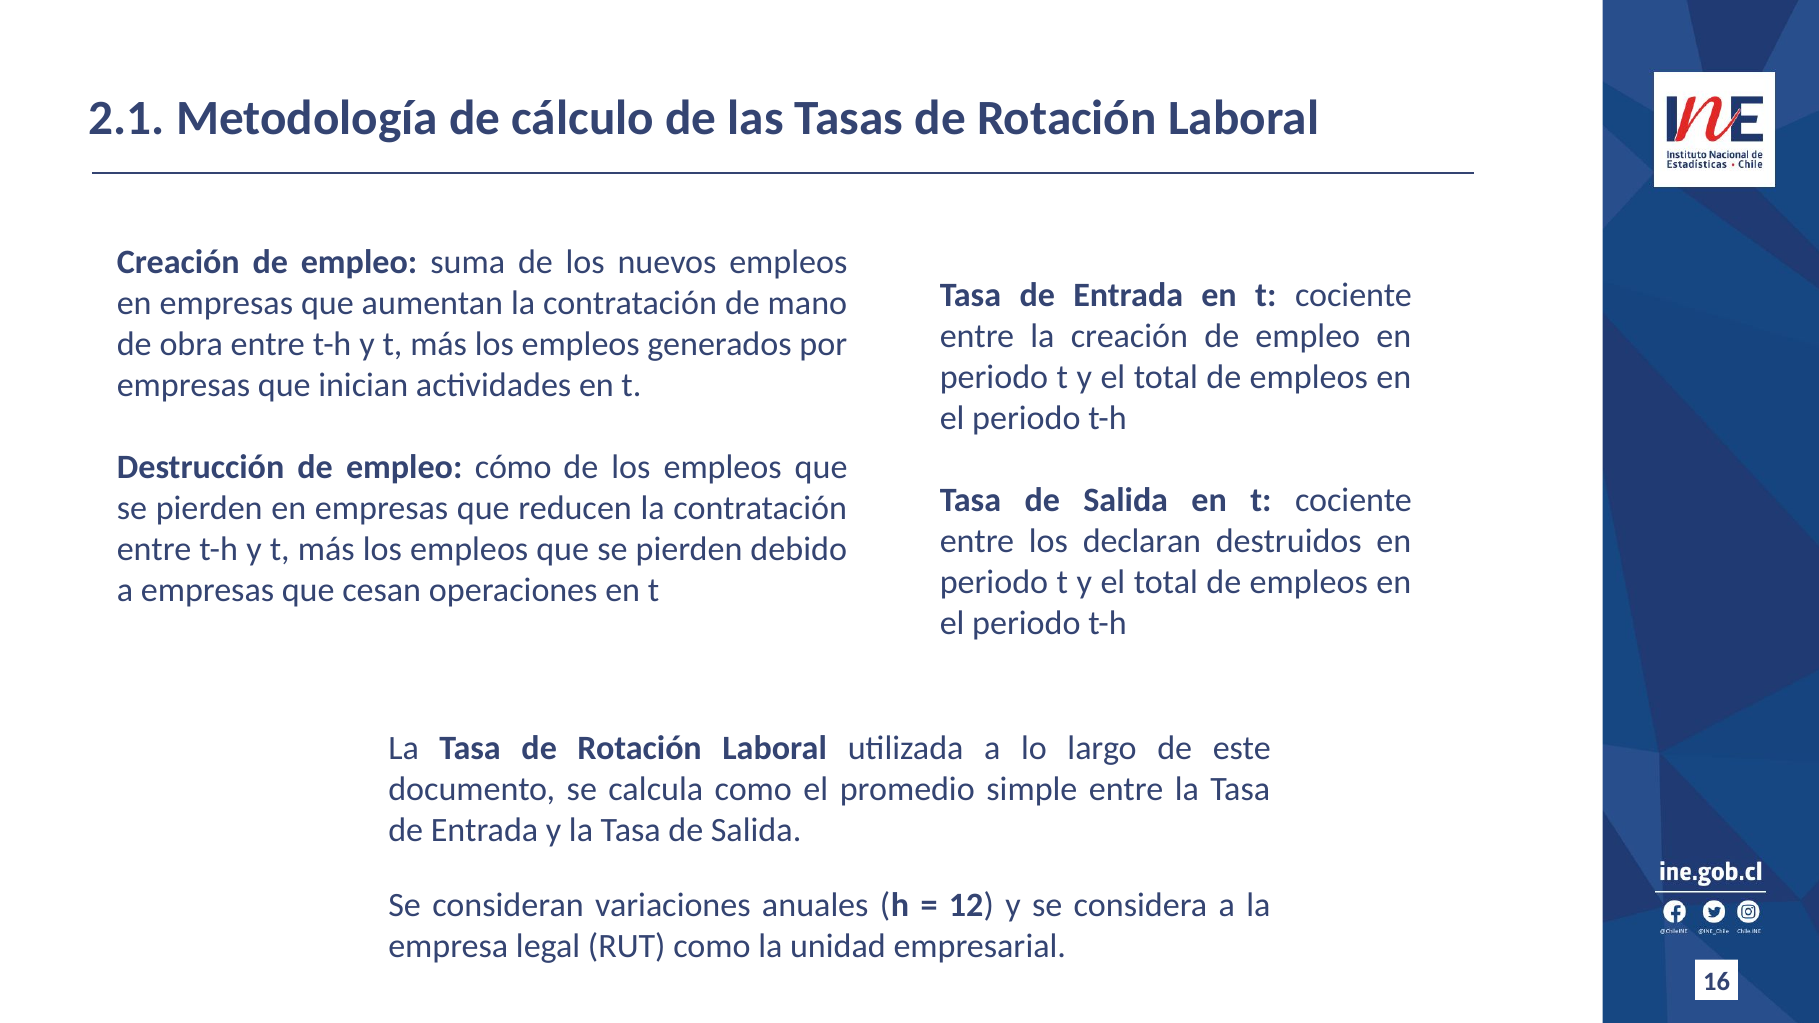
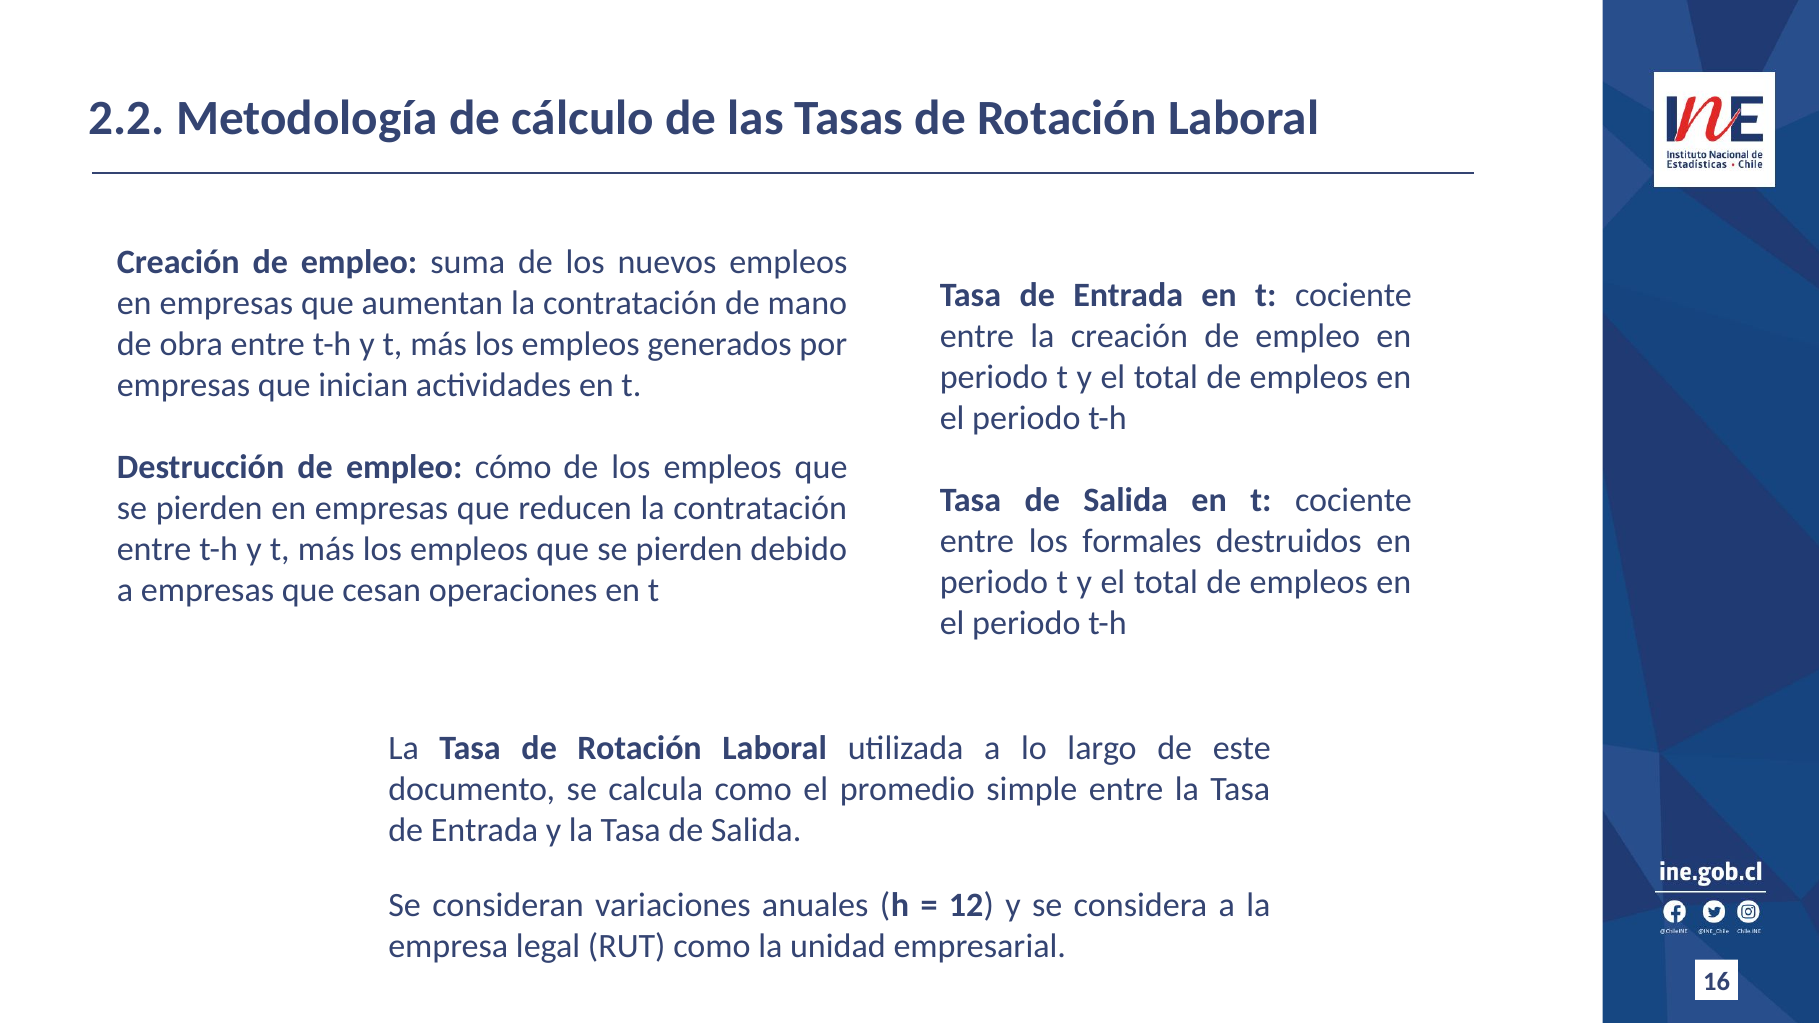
2.1: 2.1 -> 2.2 (127, 119)
declaran: declaran -> formales (1142, 541)
